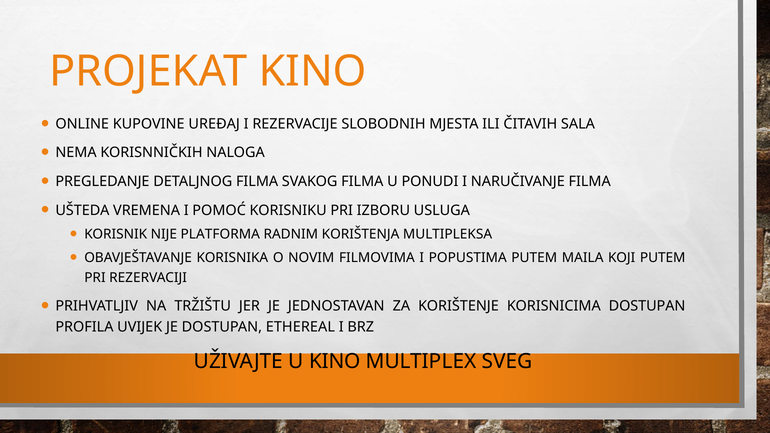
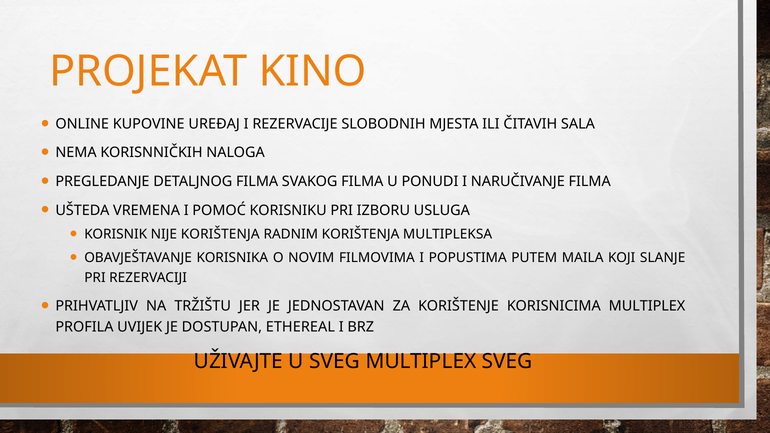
NIJE PLATFORMA: PLATFORMA -> KORIŠTENJA (220, 234)
KOJI PUTEM: PUTEM -> SLANJE (663, 258)
KORISNICIMA DOSTUPAN: DOSTUPAN -> MULTIPLEX (647, 306)
U KINO: KINO -> SVEG (335, 362)
